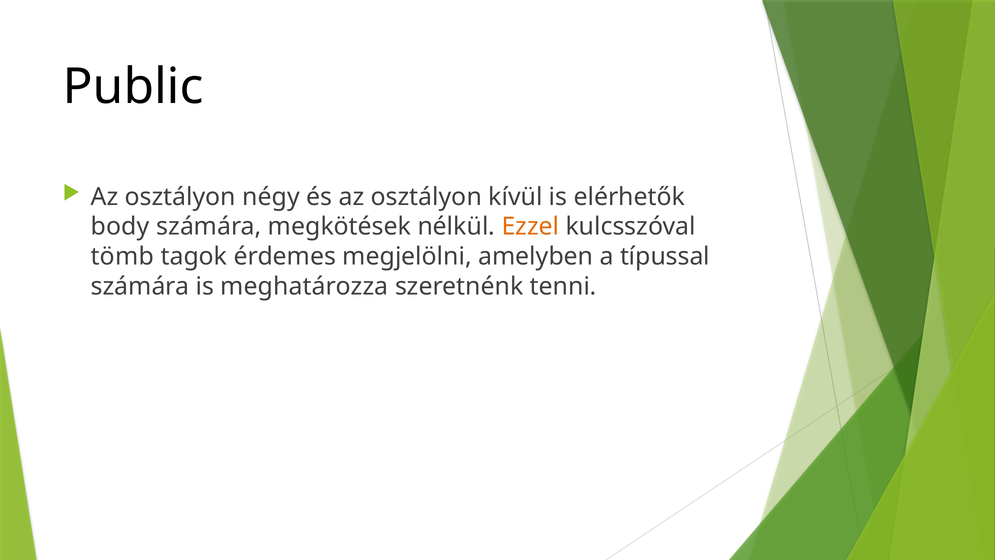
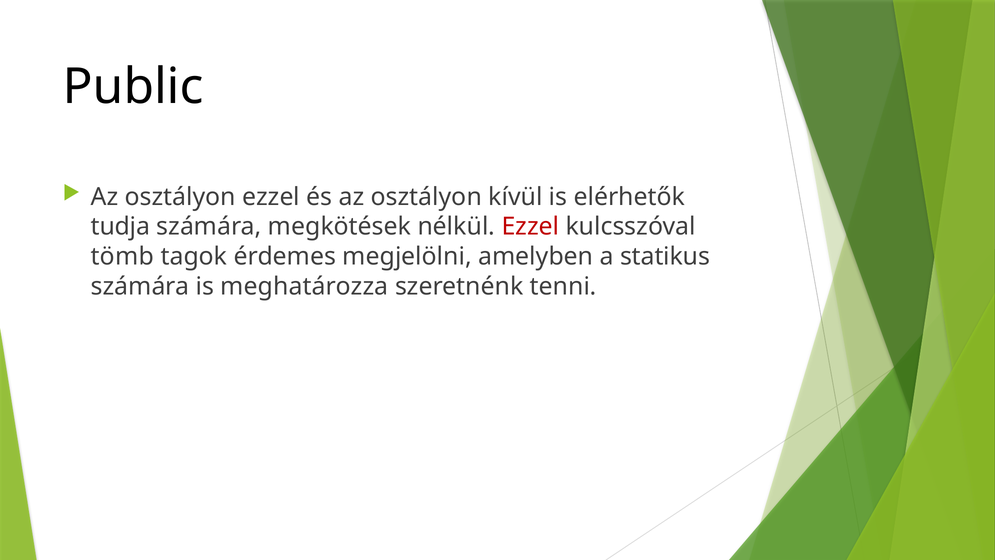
osztályon négy: négy -> ezzel (271, 197)
body: body -> tudja (120, 227)
Ezzel colour: orange -> red (530, 227)
típussal: típussal -> statikus (665, 256)
